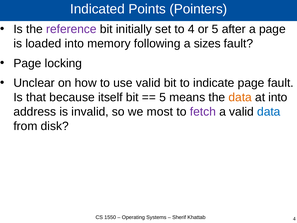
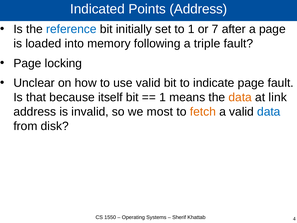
Points Pointers: Pointers -> Address (198, 9)
reference colour: purple -> blue (71, 29)
to 4: 4 -> 1 (191, 29)
or 5: 5 -> 7 (215, 29)
sizes: sizes -> triple (207, 43)
5: 5 -> 1 (163, 97)
at into: into -> link (278, 97)
fetch colour: purple -> orange (203, 112)
